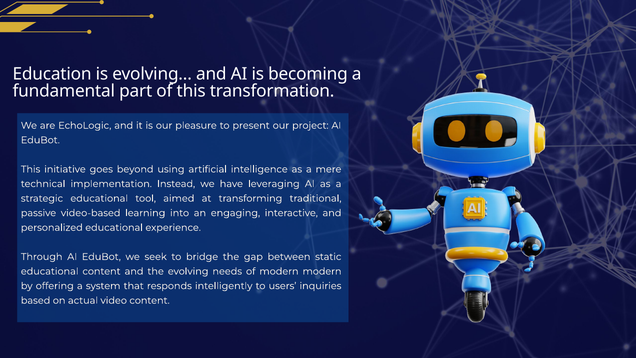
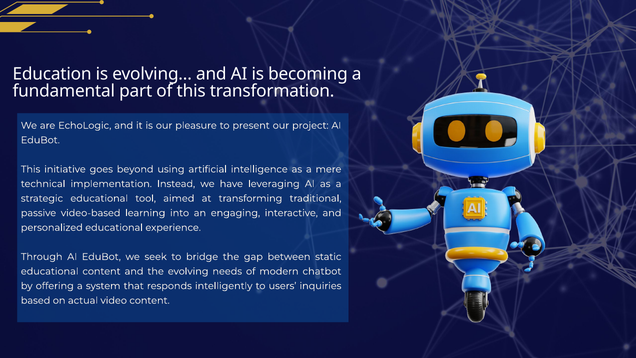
modern modern: modern -> chatbot (322, 271)
